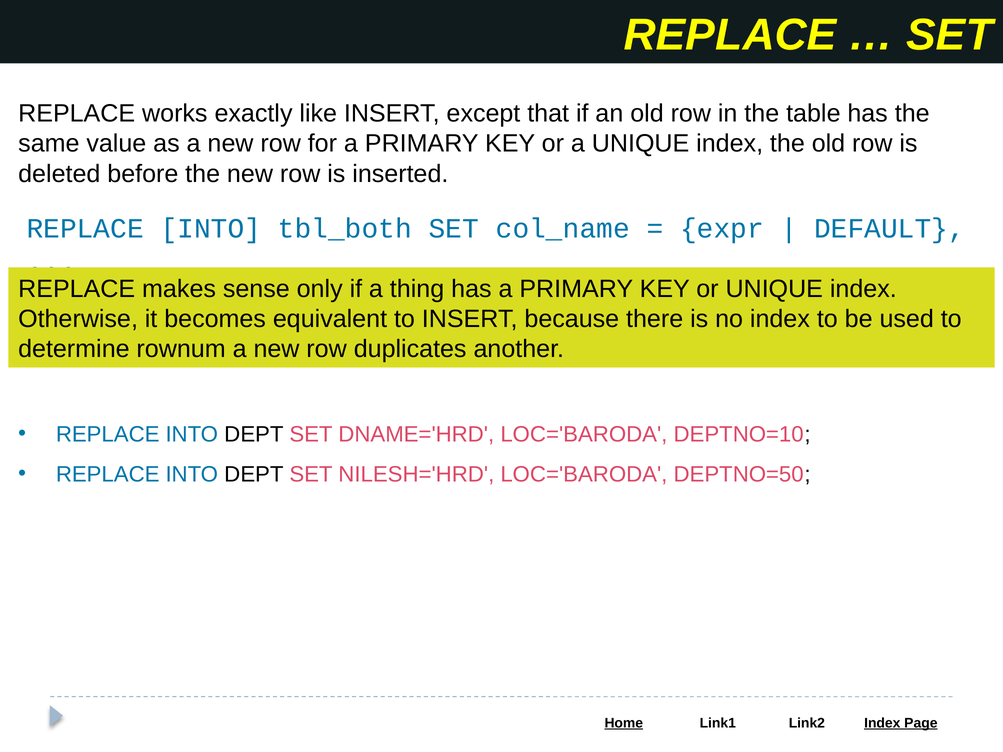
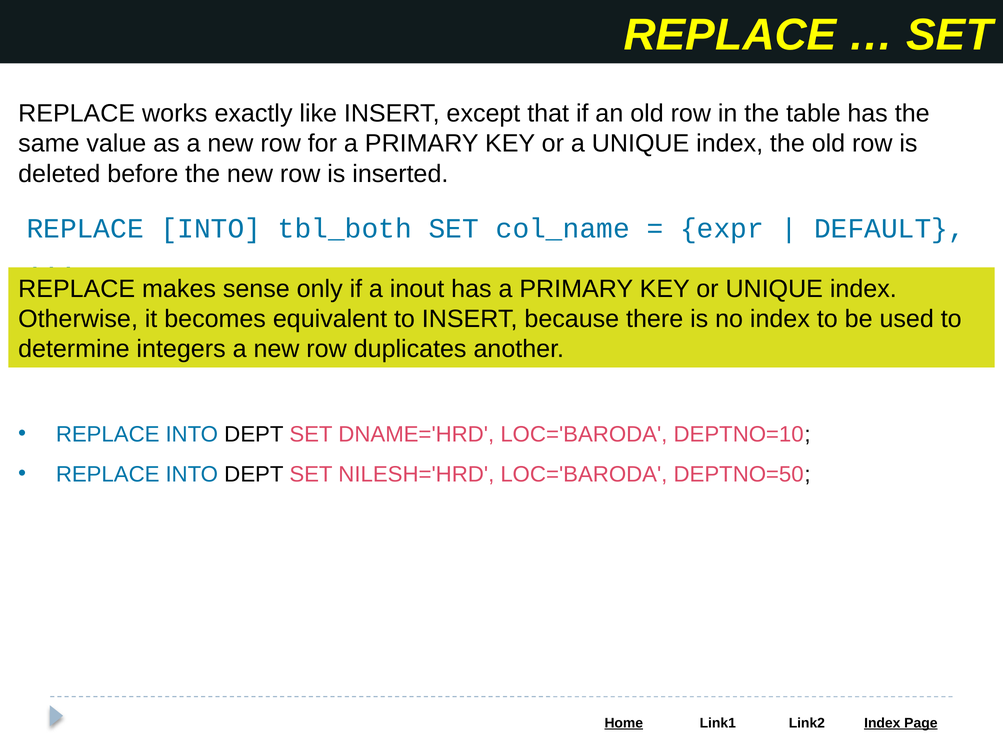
thing: thing -> inout (417, 289)
rownum: rownum -> integers (181, 349)
